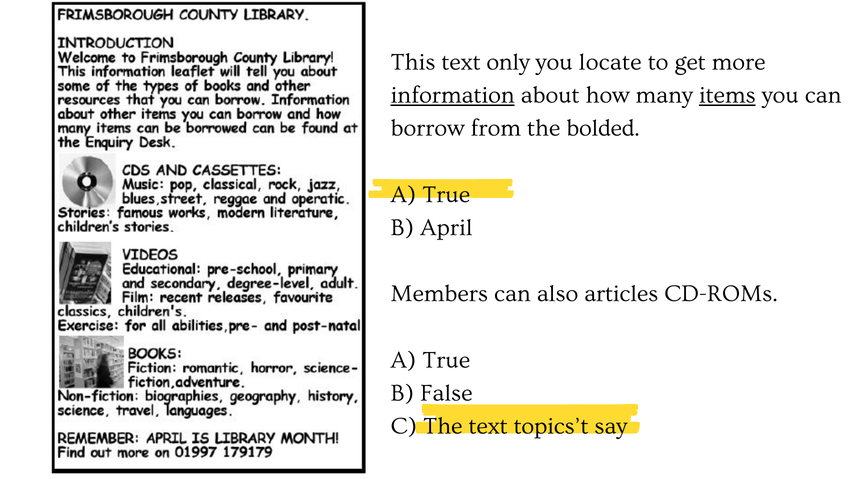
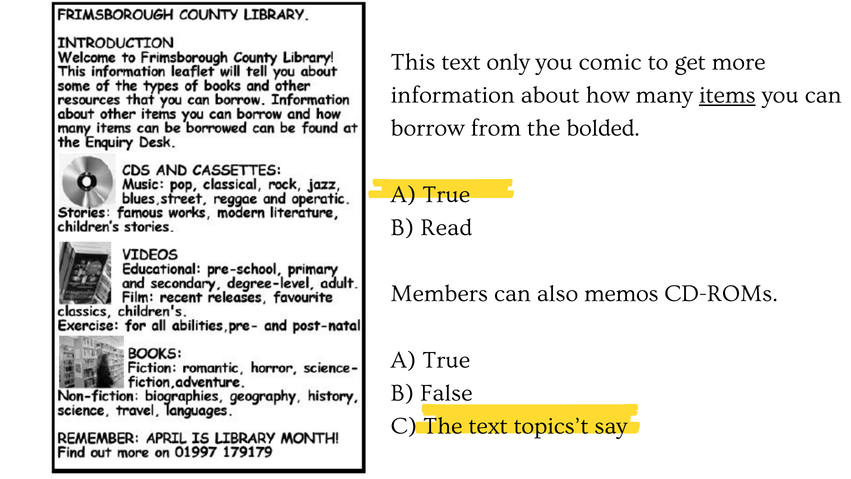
locate: locate -> comic (610, 62)
information underline: present -> none (453, 95)
April: April -> Read (446, 227)
articles: articles -> memos (621, 294)
